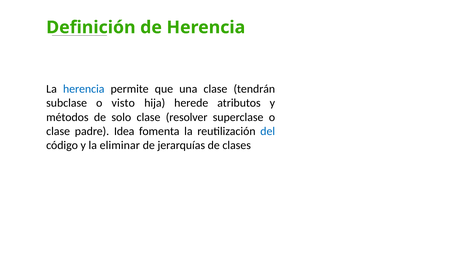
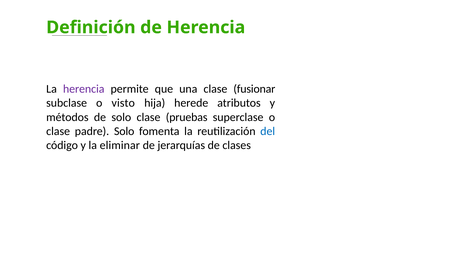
herencia colour: blue -> purple (84, 89)
tendrán: tendrán -> fusionar (254, 89)
resolver: resolver -> pruebas (187, 117)
padre Idea: Idea -> Solo (124, 132)
